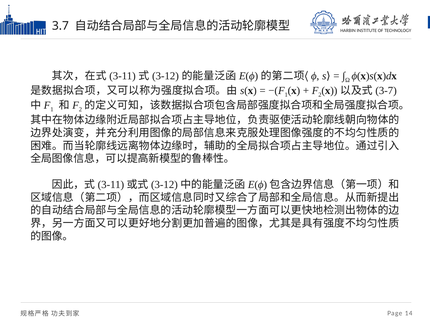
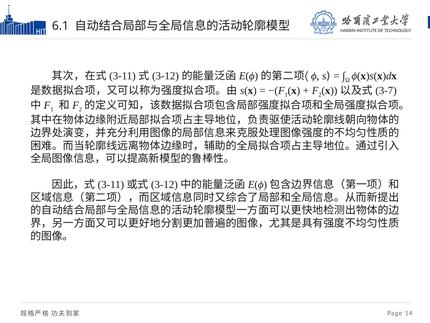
3.7: 3.7 -> 6.1 (60, 26)
